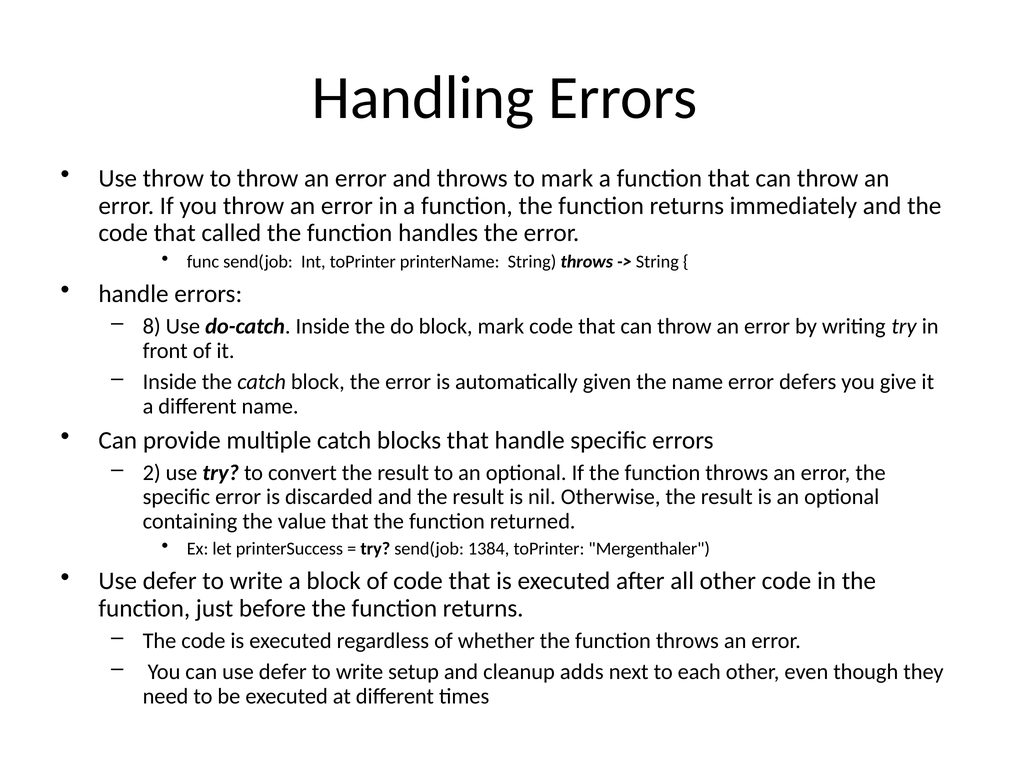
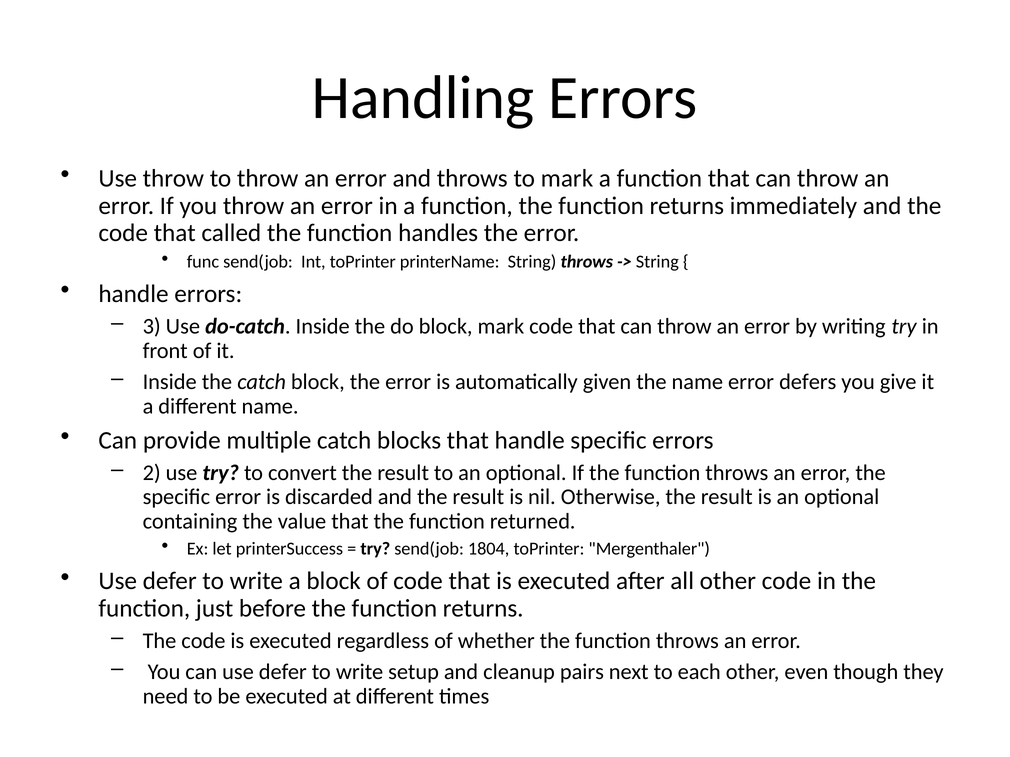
8: 8 -> 3 (152, 327)
1384: 1384 -> 1804 (489, 549)
adds: adds -> pairs (582, 672)
